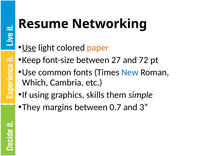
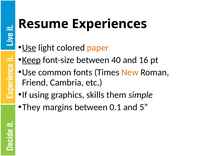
Networking: Networking -> Experiences (109, 24)
Keep underline: none -> present (31, 60)
27: 27 -> 40 (116, 60)
72: 72 -> 16 (144, 60)
New colour: blue -> orange (130, 72)
Which: Which -> Friend (35, 82)
0.7: 0.7 -> 0.1 (115, 107)
3: 3 -> 5 (144, 107)
